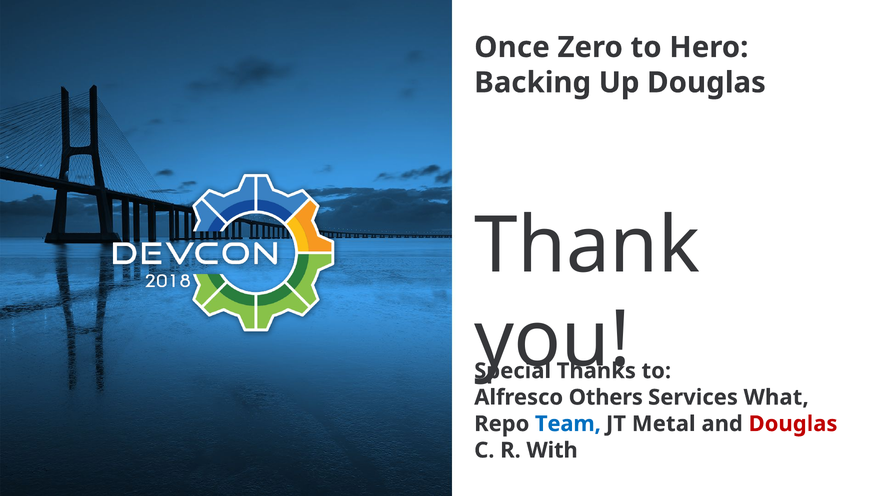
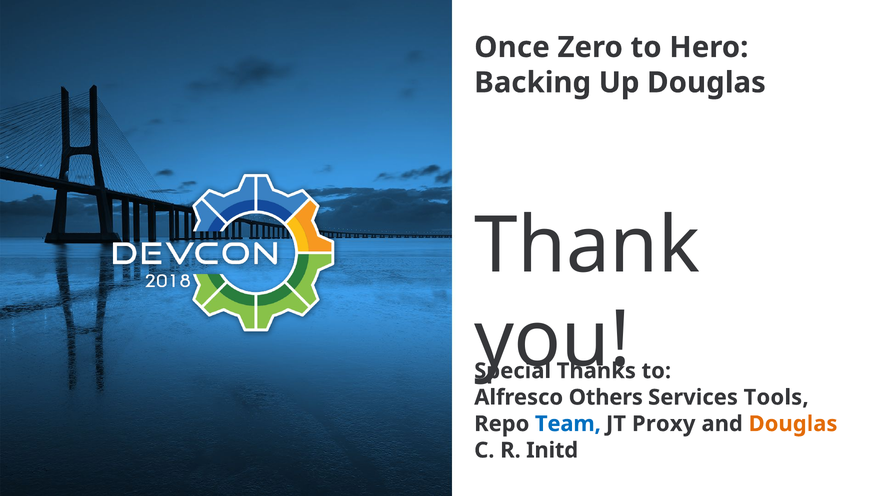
What: What -> Tools (776, 397)
Metal: Metal -> Proxy (664, 423)
Douglas colour: red -> orange (793, 423)
With: With -> Initd (552, 450)
